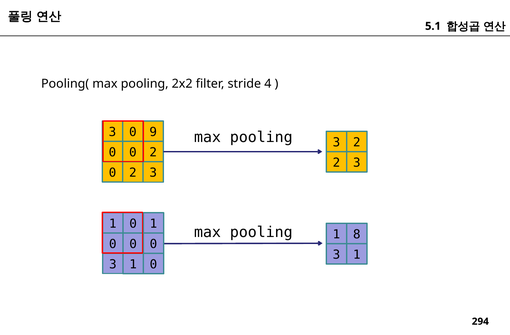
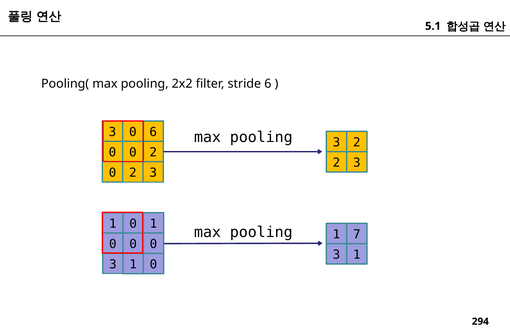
stride 4: 4 -> 6 (268, 84)
0 9: 9 -> 6 (153, 132)
8: 8 -> 7 (357, 234)
